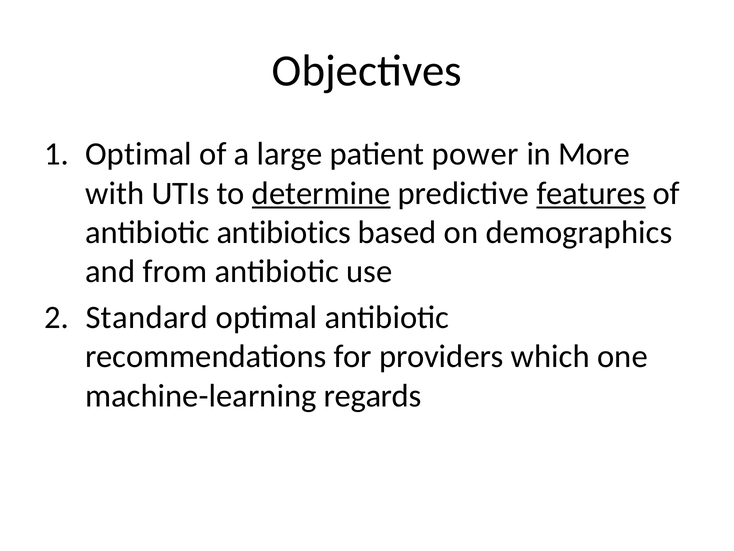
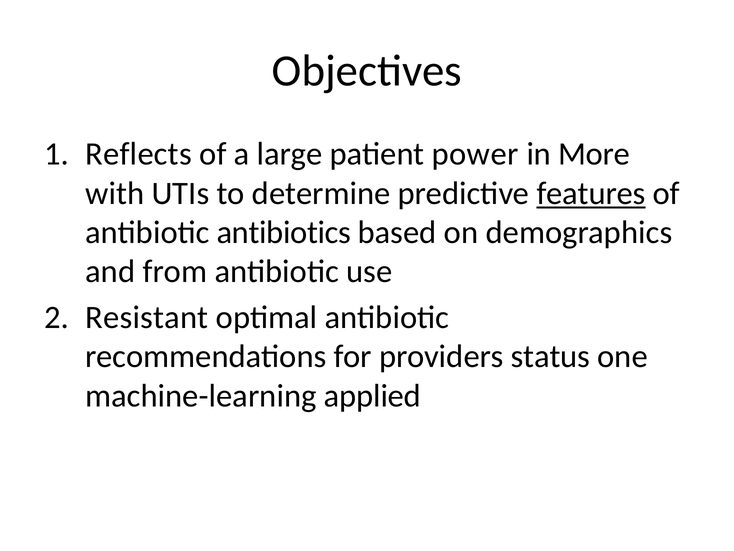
Optimal: Optimal -> Reflects (139, 154)
determine underline: present -> none (321, 193)
Standard: Standard -> Resistant (147, 317)
which: which -> status (550, 356)
regards: regards -> applied (372, 395)
